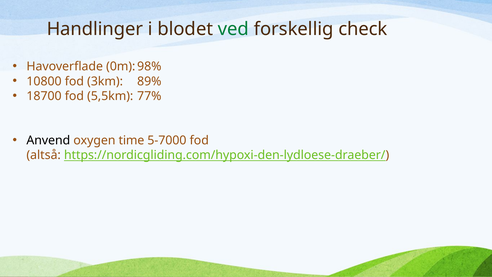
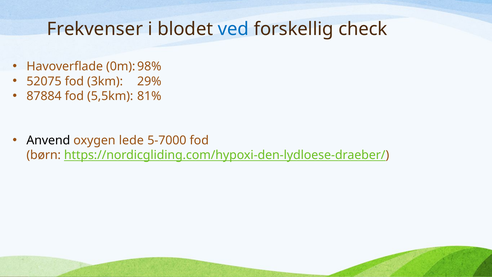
Handlinger: Handlinger -> Frekvenser (95, 29)
ved colour: green -> blue (233, 29)
10800: 10800 -> 52075 (44, 81)
89%: 89% -> 29% (149, 81)
18700: 18700 -> 87884 (44, 96)
77%: 77% -> 81% (149, 96)
time: time -> lede (131, 140)
altså: altså -> børn (44, 155)
